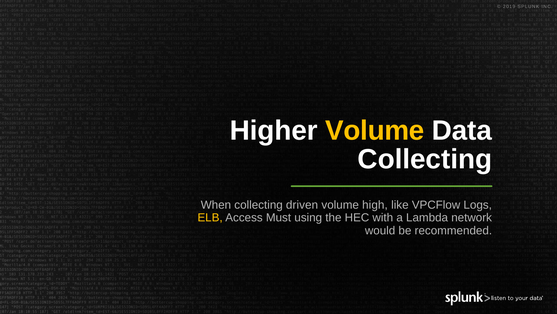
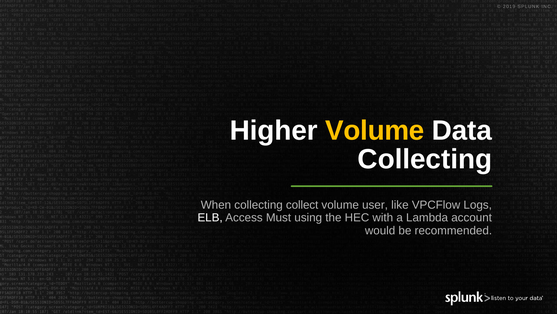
driven: driven -> collect (302, 204)
high: high -> user (375, 204)
ELB colour: yellow -> white (210, 217)
network: network -> account (472, 217)
